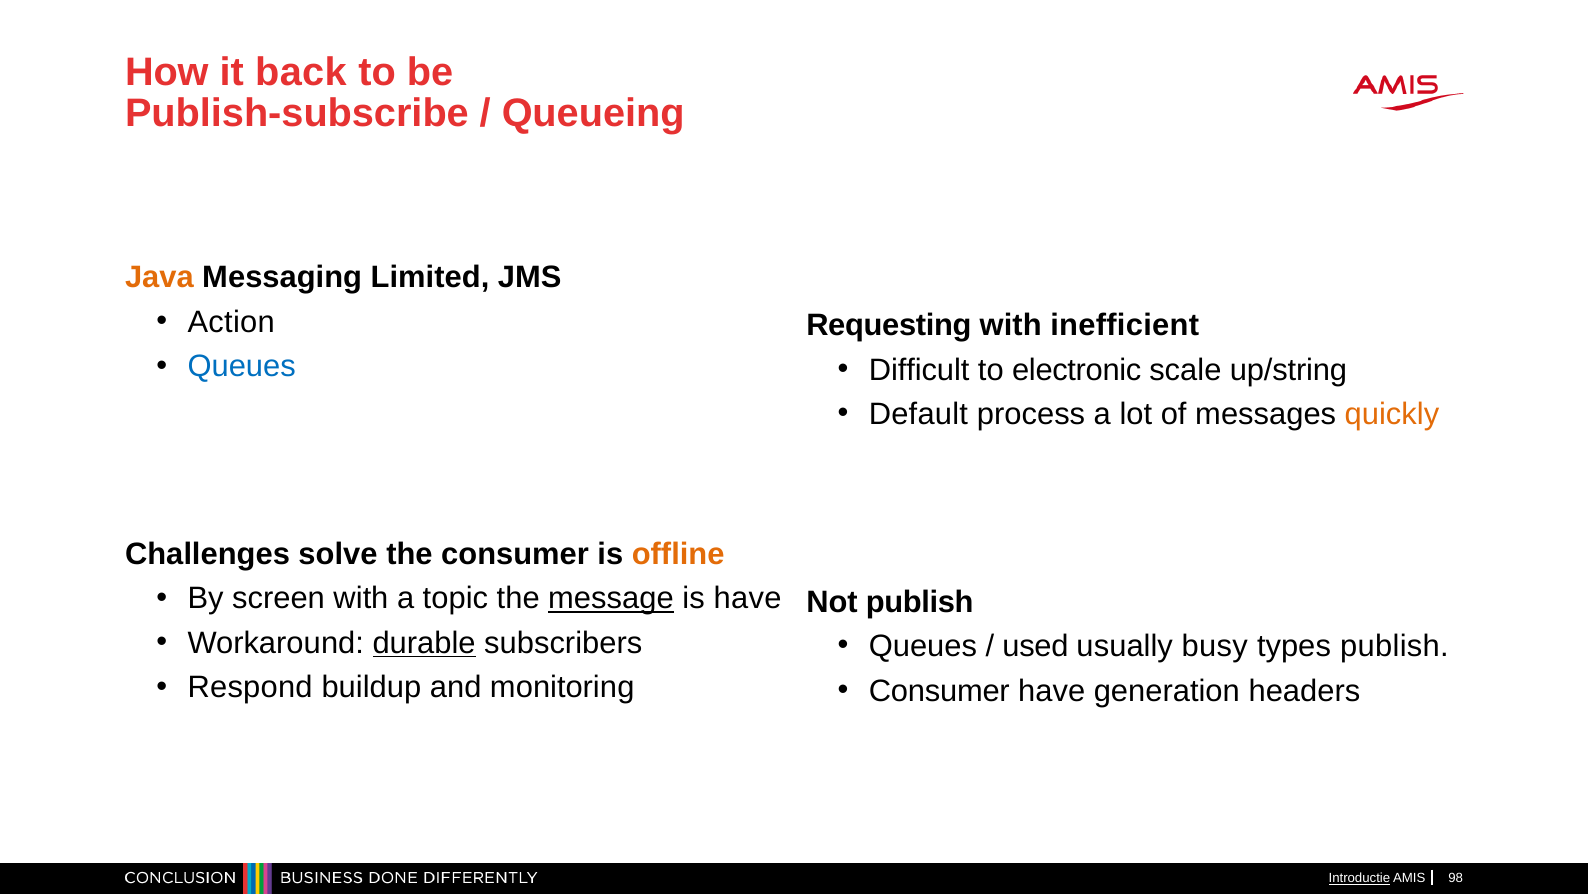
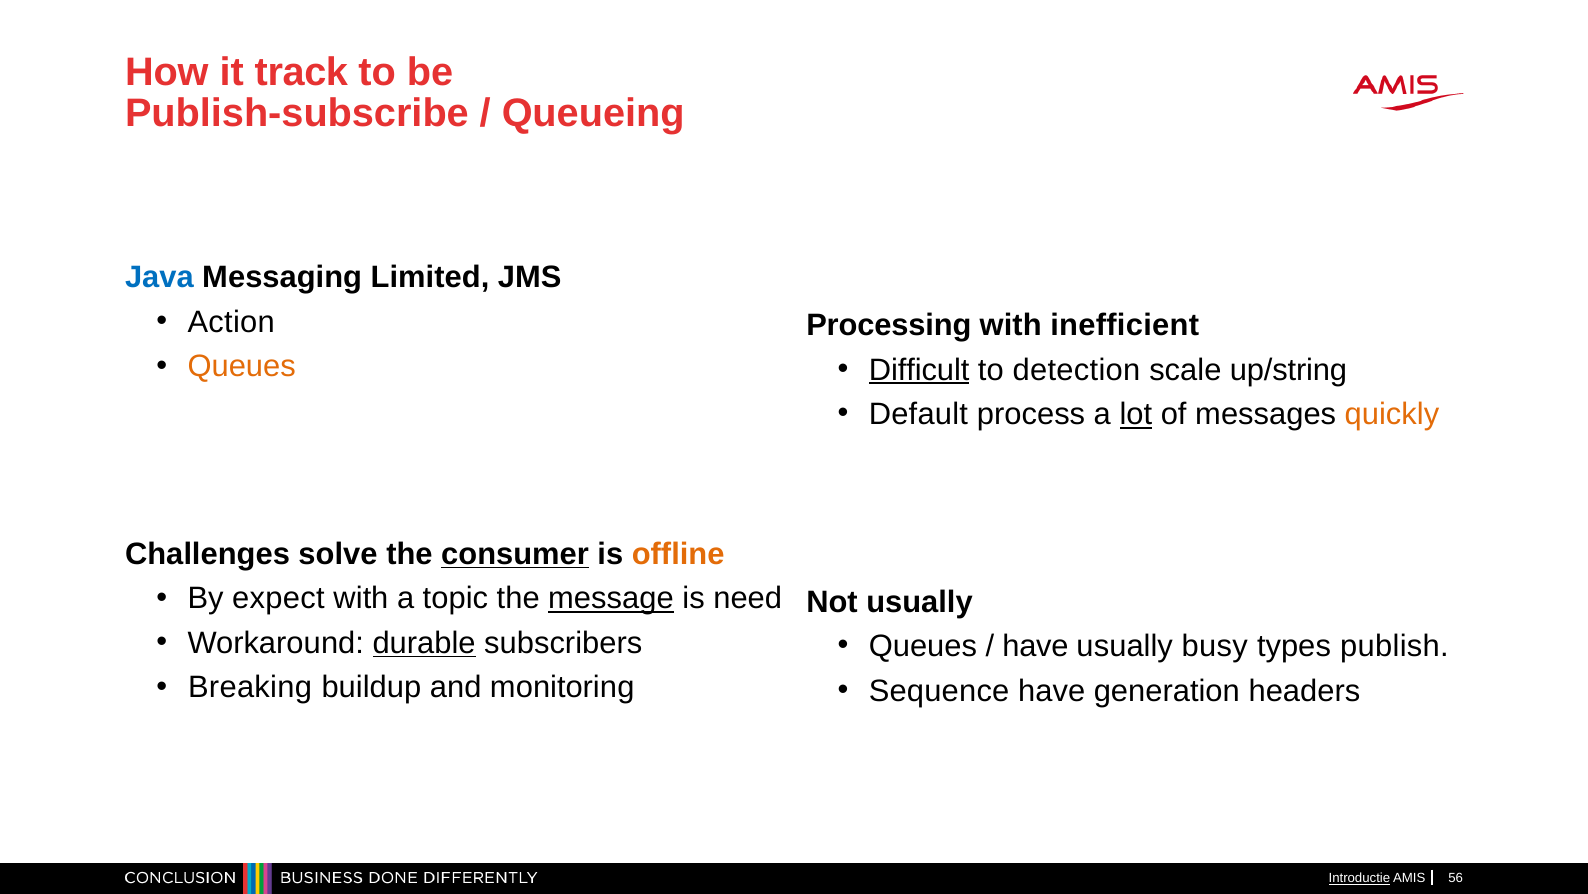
back: back -> track (301, 72)
Java colour: orange -> blue (159, 277)
Requesting: Requesting -> Processing (889, 325)
Queues colour: blue -> orange (242, 366)
Difficult underline: none -> present (919, 370)
electronic: electronic -> detection (1076, 370)
lot underline: none -> present (1136, 414)
consumer underline: none -> present (515, 554)
screen: screen -> expect (278, 598)
is have: have -> need (748, 598)
Not publish: publish -> usually (920, 601)
used: used -> have (1035, 646)
Respond: Respond -> Breaking (250, 687)
Consumer: Consumer -> Sequence (939, 690)
98: 98 -> 56 (1456, 878)
